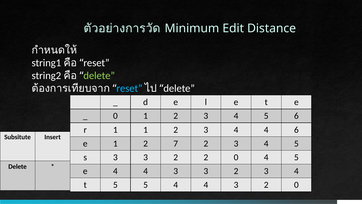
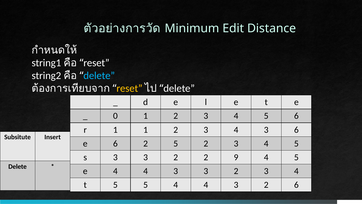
delete colour: light green -> light blue (99, 75)
reset colour: light blue -> yellow (129, 88)
3 4 4: 4 -> 3 (266, 130)
e 1: 1 -> 6 (115, 143)
2 7: 7 -> 5 (176, 143)
2 2 0: 0 -> 9 (236, 157)
3 2 0: 0 -> 6 (296, 185)
